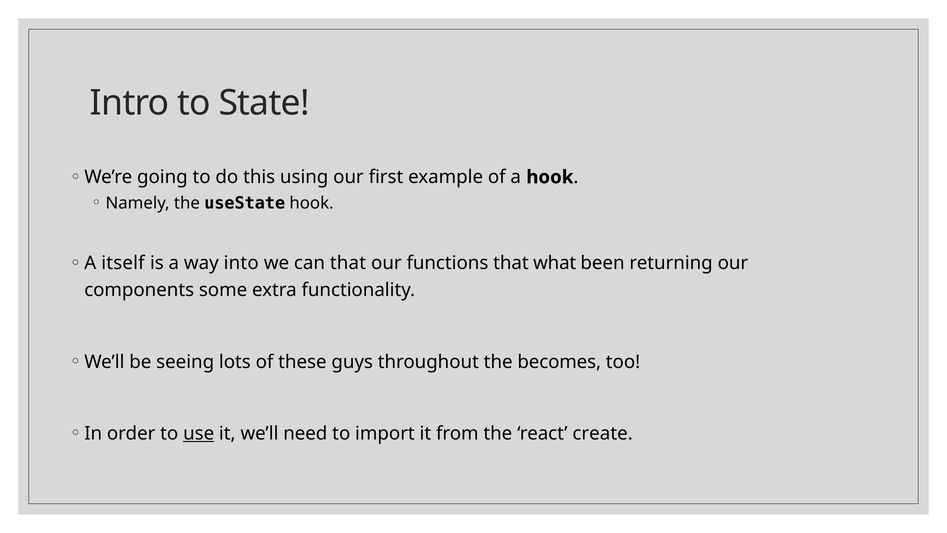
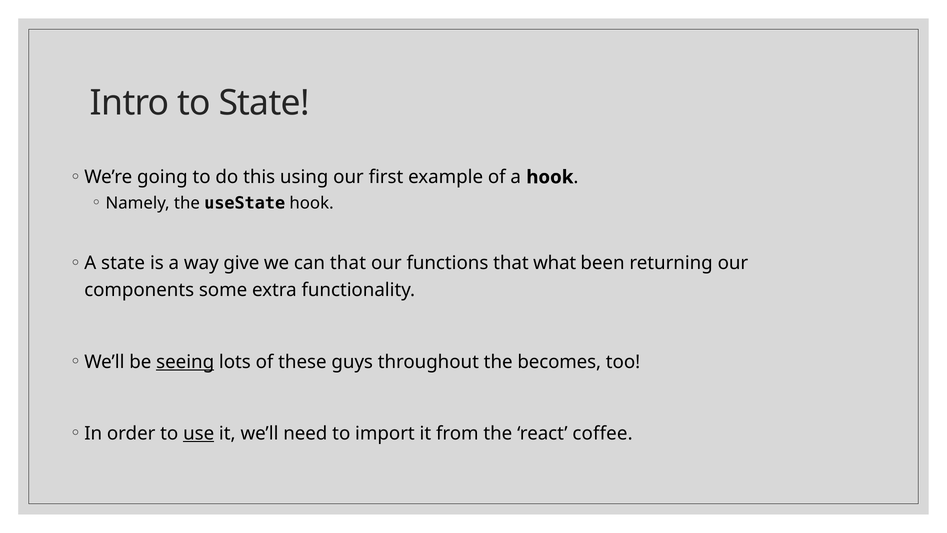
A itself: itself -> state (123, 263)
into: into -> give (241, 263)
seeing underline: none -> present (185, 362)
create: create -> coffee (603, 433)
